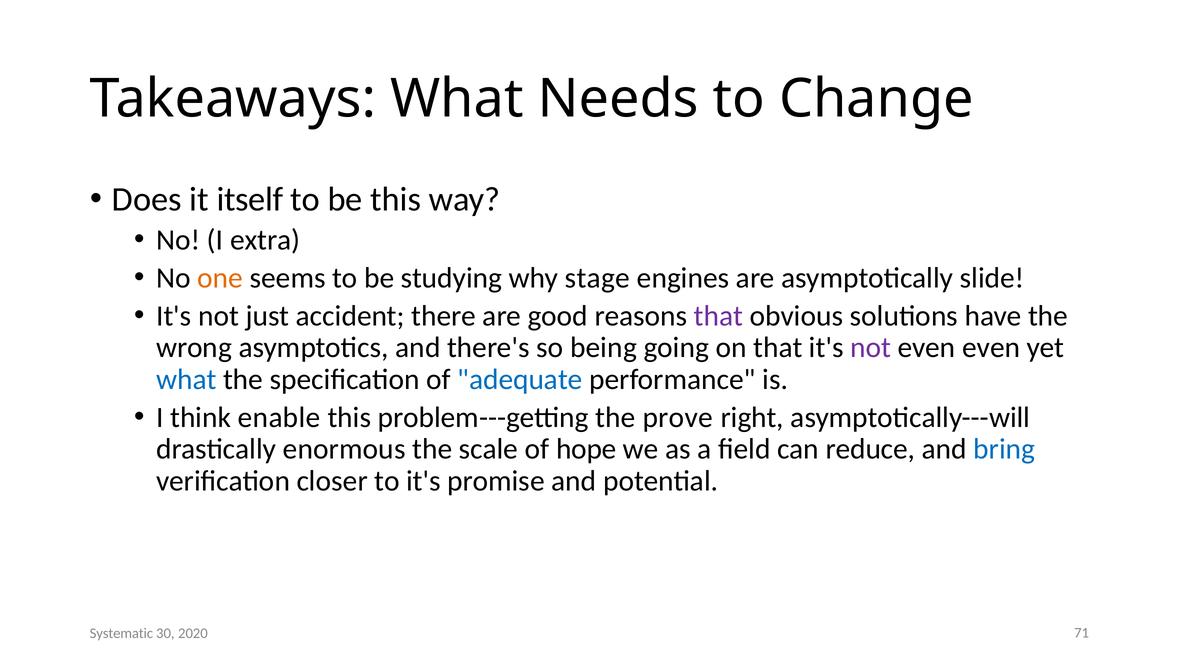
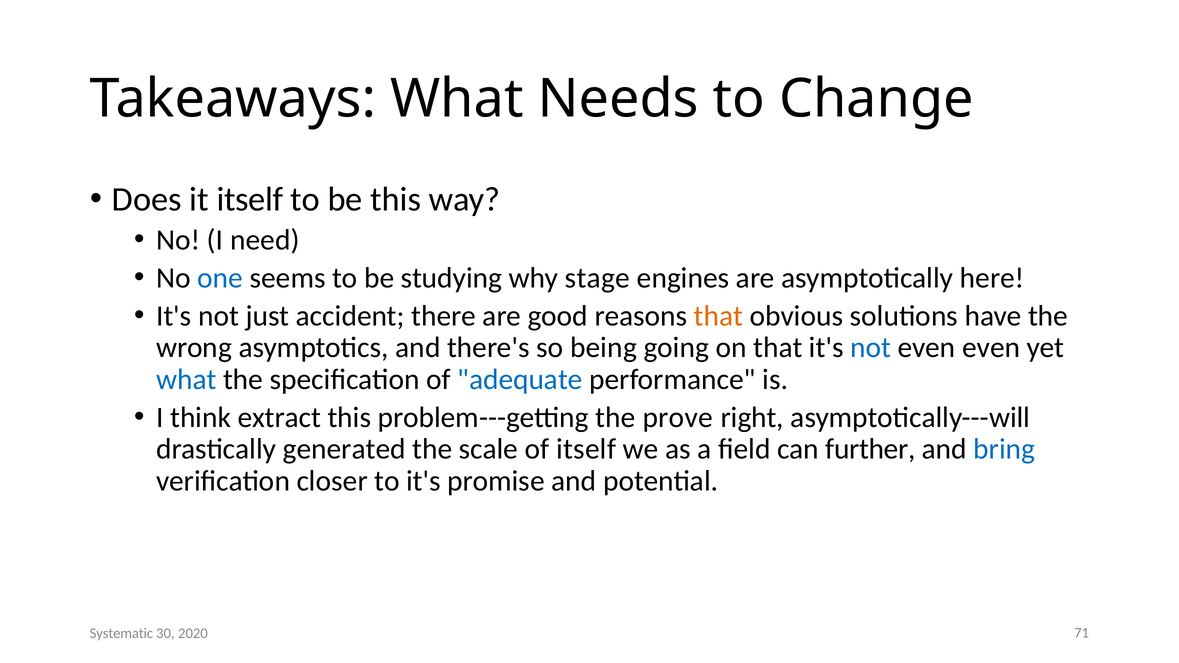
extra: extra -> need (265, 240)
one colour: orange -> blue (220, 278)
slide: slide -> here (992, 278)
that colour: purple -> orange (719, 316)
not colour: purple -> blue (871, 348)
enable: enable -> extract (279, 417)
enormous: enormous -> generated (344, 449)
of hope: hope -> itself (586, 449)
reduce: reduce -> further (870, 449)
